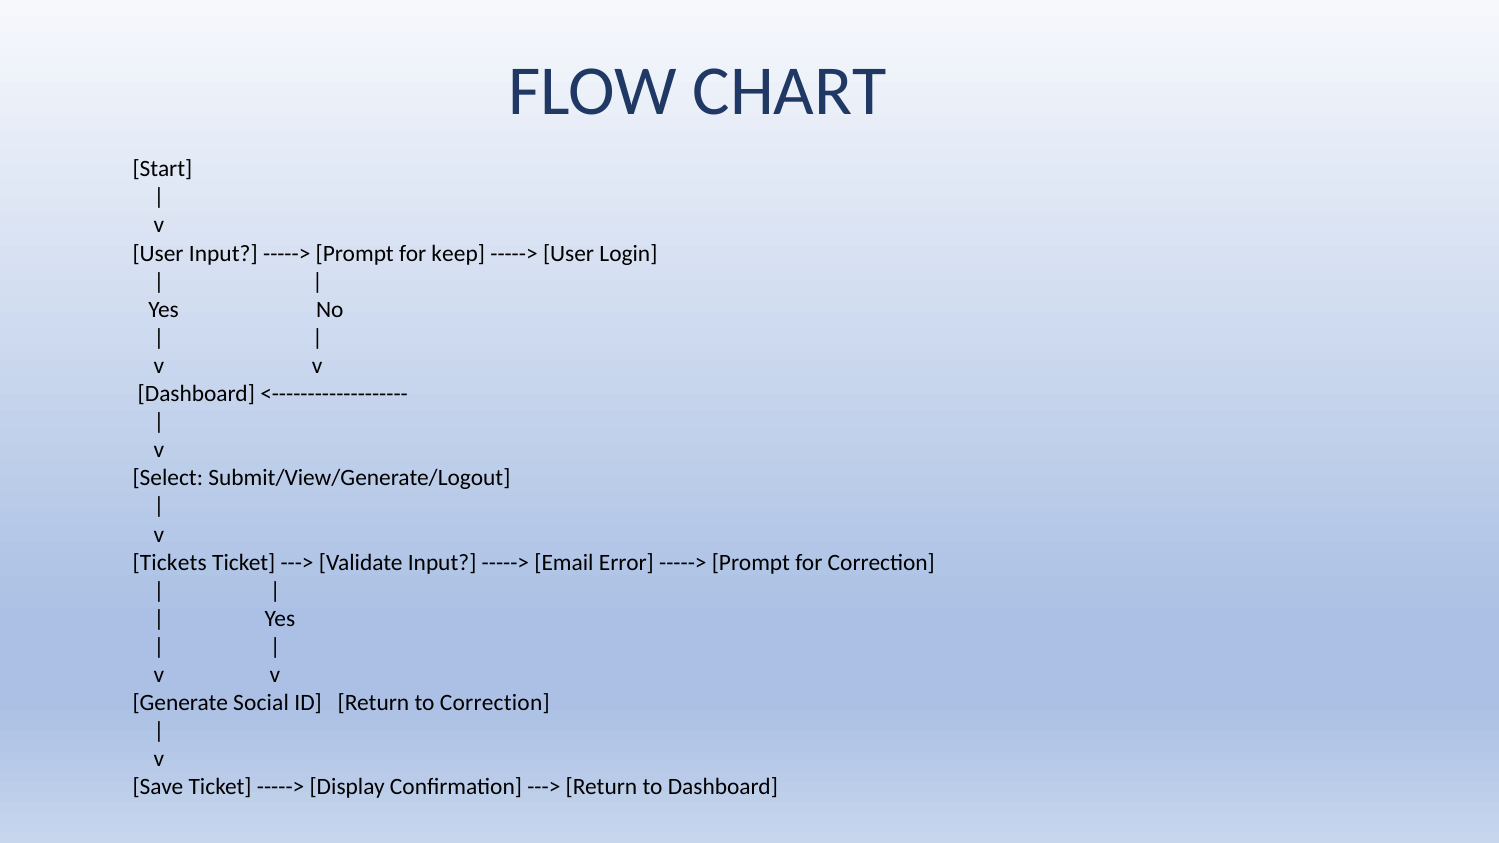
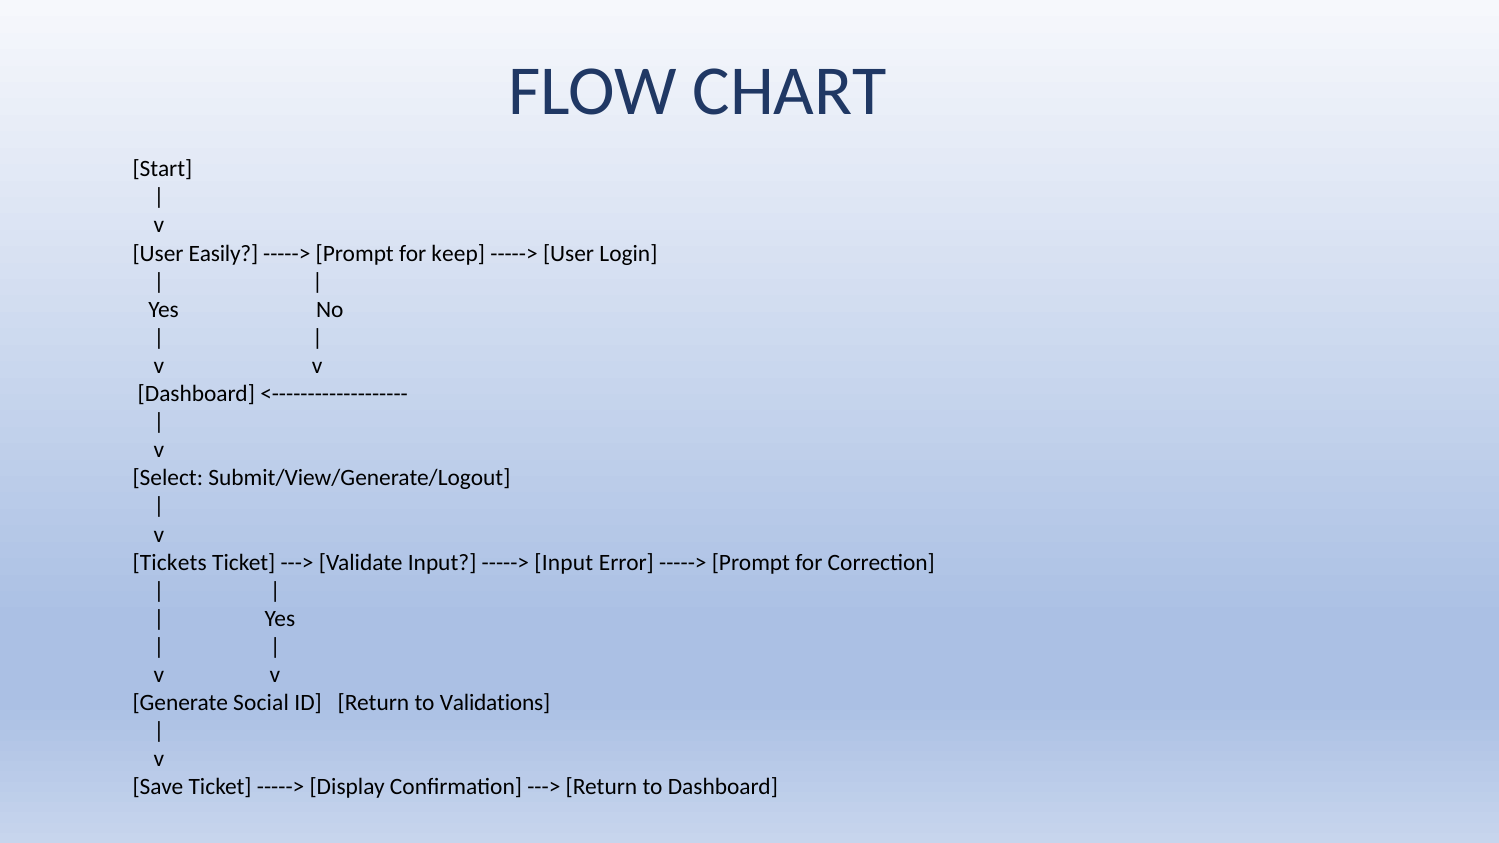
User Input: Input -> Easily (223, 253)
Email: Email -> Input (564, 563)
to Correction: Correction -> Validations (495, 703)
